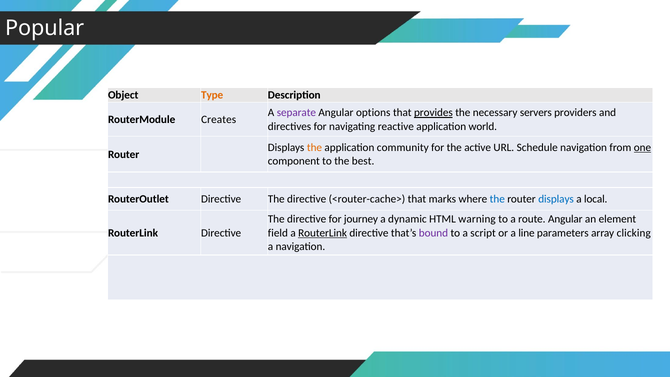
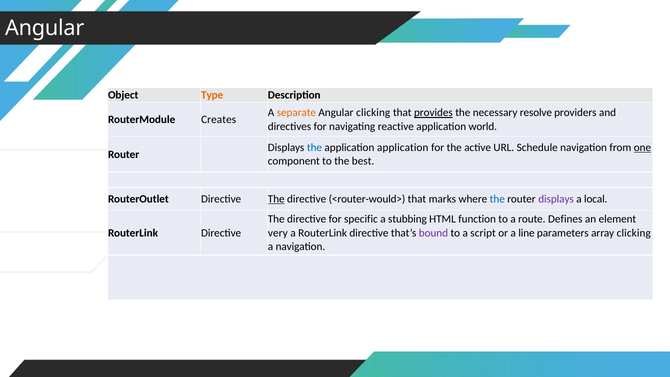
Popular: Popular -> Angular (45, 28)
separate colour: purple -> orange (296, 113)
Angular options: options -> clicking (373, 113)
servers: servers -> resolve (536, 113)
the colour: orange -> blue (314, 147)
application community: community -> application (403, 147)
The underline: none -> present (276, 199)
<router-cache>: <router-cache> -> <router-would> (367, 199)
displays colour: blue -> purple (556, 199)
journey: journey -> specific (361, 219)
dynamic: dynamic -> stubbing (407, 219)
warning: warning -> function (477, 219)
route Angular: Angular -> Defines (565, 219)
field: field -> very (278, 233)
RouterLink underline: present -> none (323, 233)
